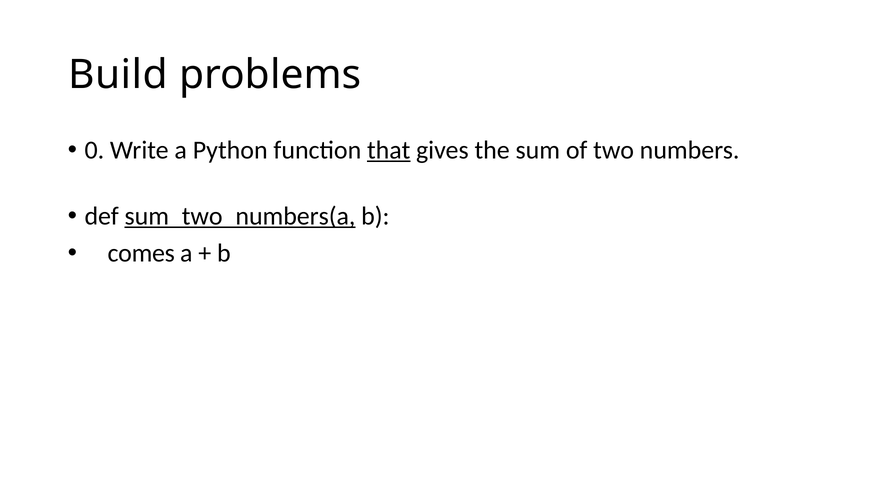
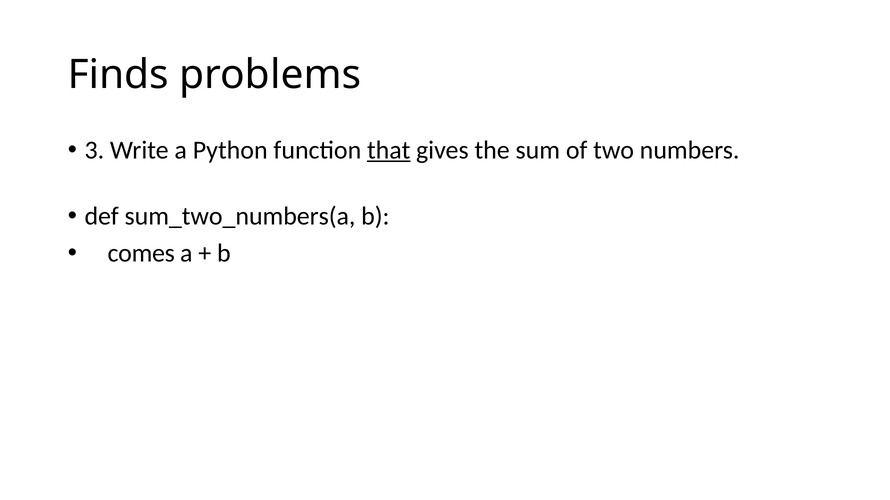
Build: Build -> Finds (118, 75)
0: 0 -> 3 (94, 150)
sum_two_numbers(a underline: present -> none (240, 216)
